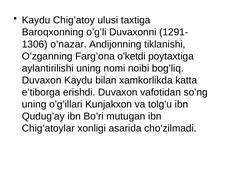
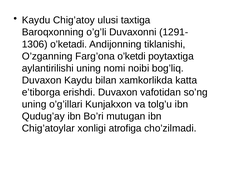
o’nazar: o’nazar -> o’ketadi (69, 44)
asarida: asarida -> atrofiga (125, 128)
